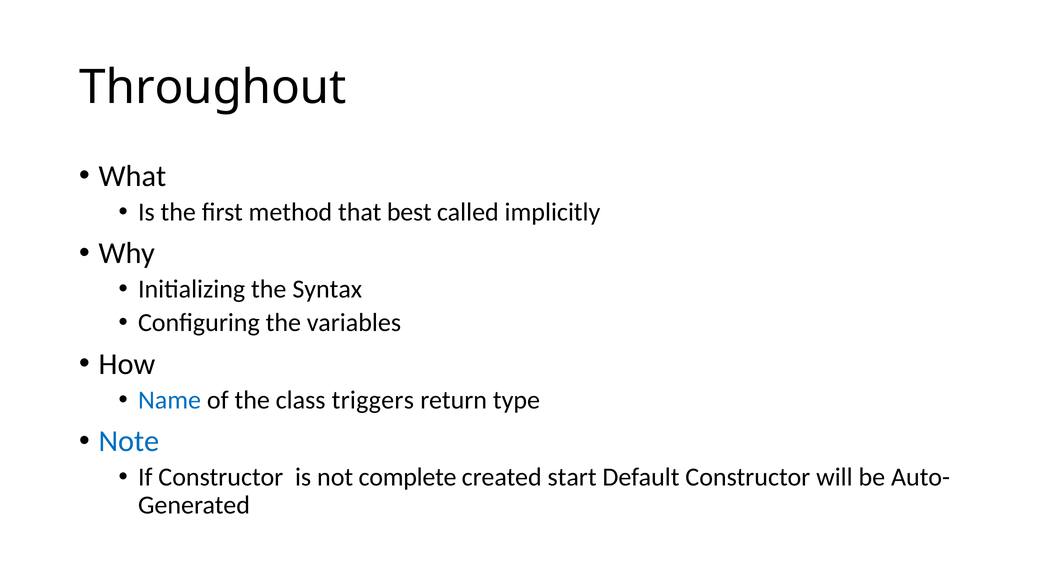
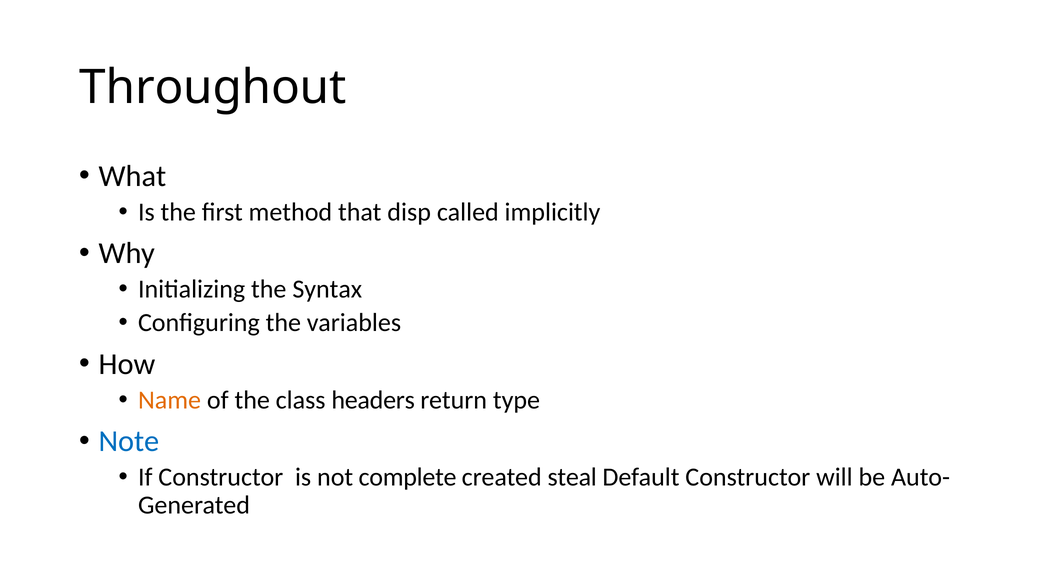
best: best -> disp (409, 212)
Name colour: blue -> orange (170, 400)
triggers: triggers -> headers (373, 400)
start: start -> steal (572, 477)
